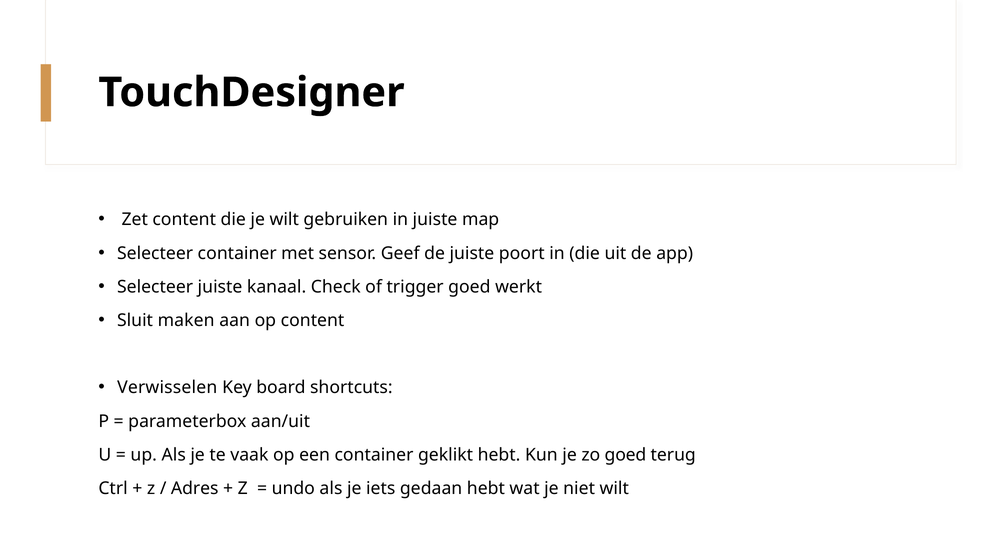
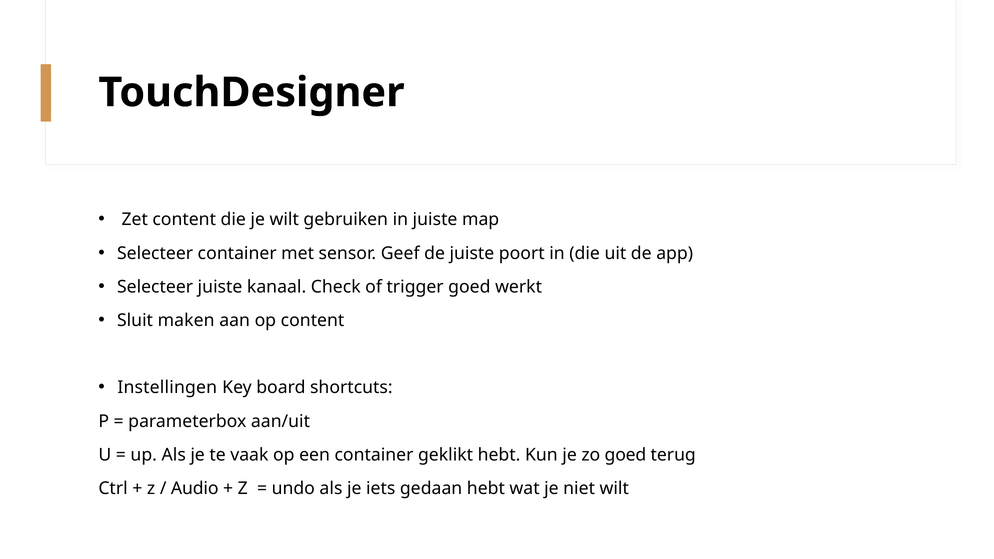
Verwisselen: Verwisselen -> Instellingen (167, 388)
Adres: Adres -> Audio (195, 489)
